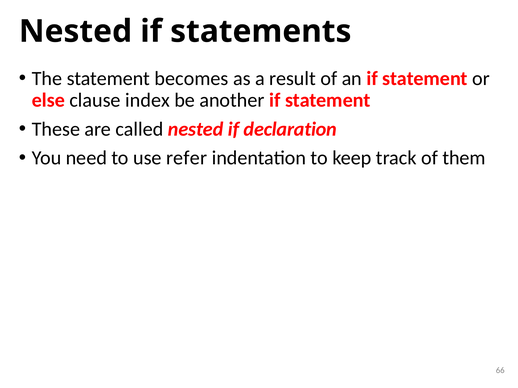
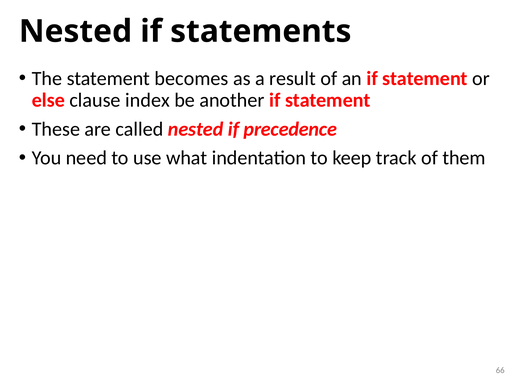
declaration: declaration -> precedence (290, 129)
refer: refer -> what (187, 158)
